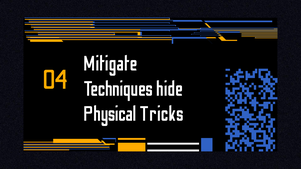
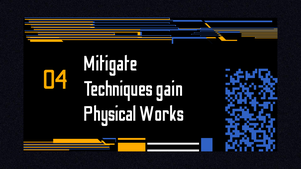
hide: hide -> gain (170, 89)
Tricks: Tricks -> Works (162, 114)
